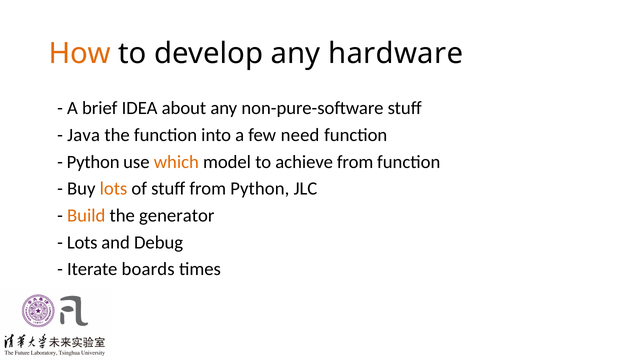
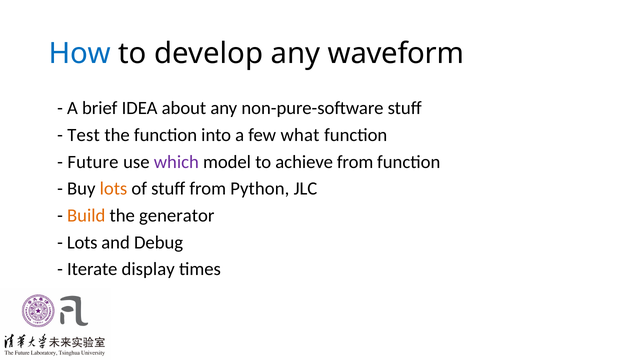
How colour: orange -> blue (80, 54)
hardware: hardware -> waveform (396, 54)
Java: Java -> Test (84, 135)
need: need -> what (300, 135)
Python: Python -> Future (93, 162)
which colour: orange -> purple (176, 162)
boards: boards -> display (148, 269)
